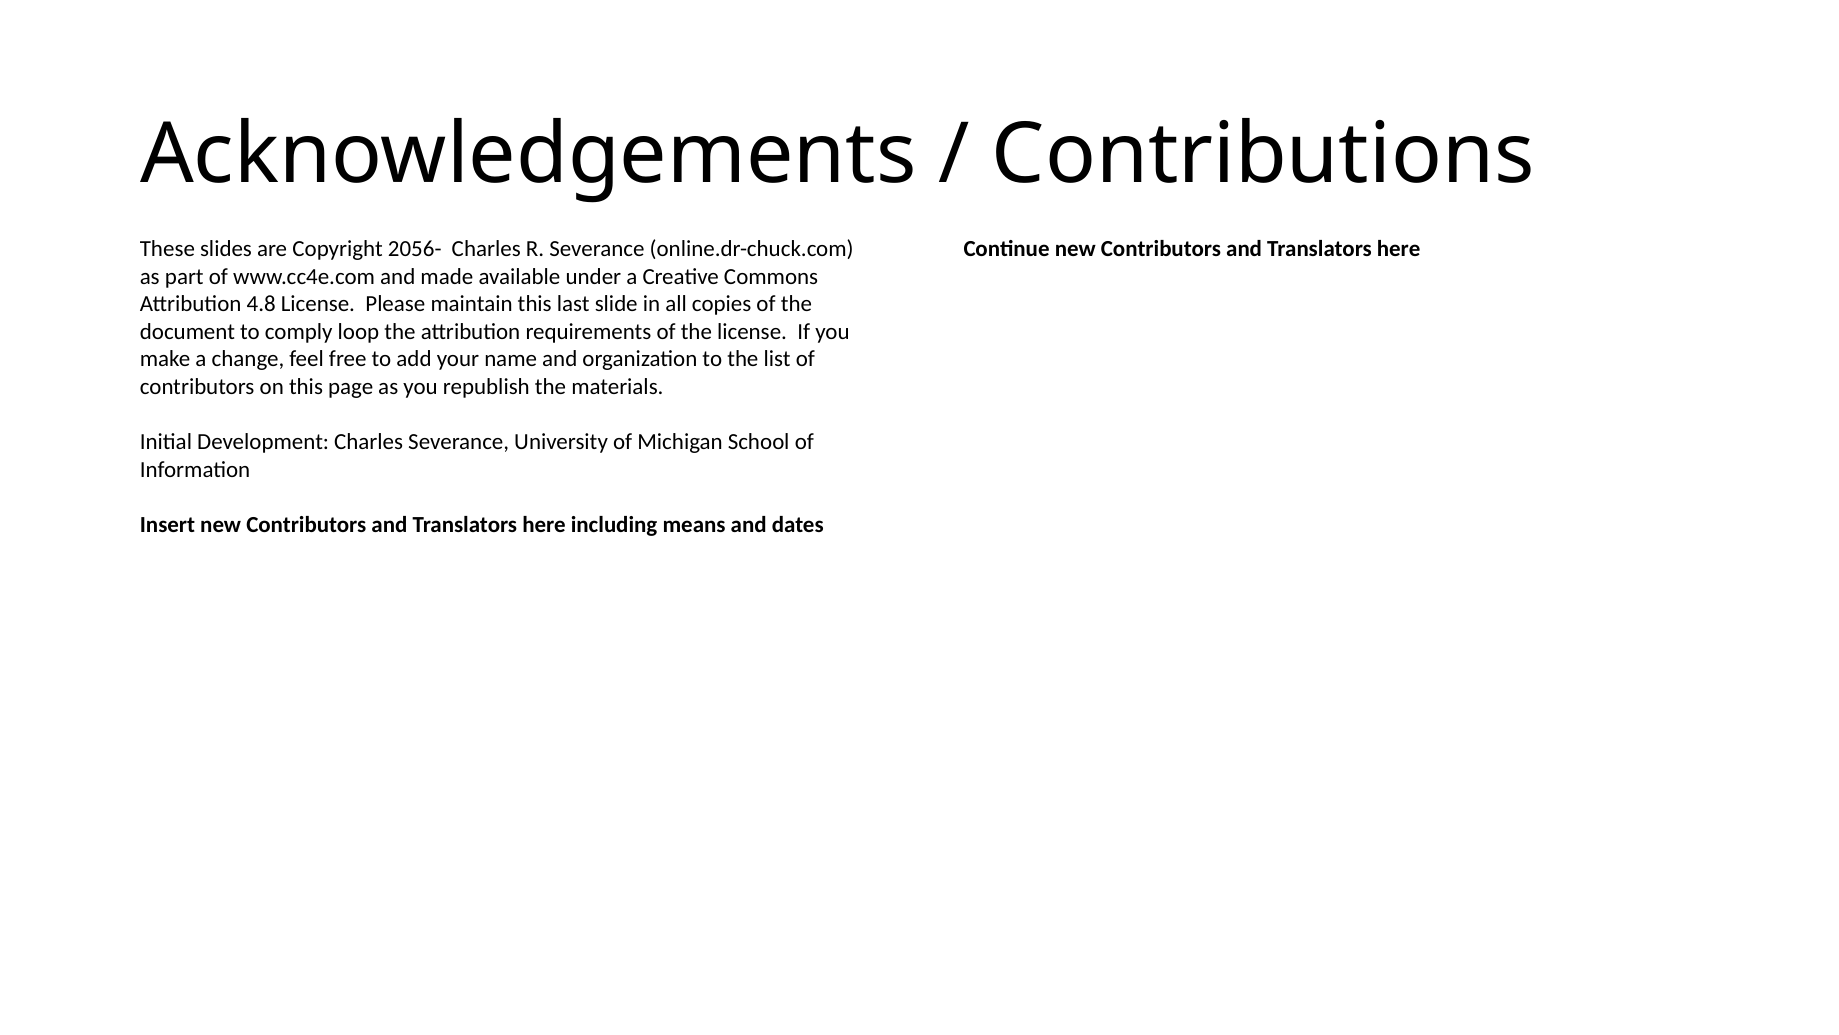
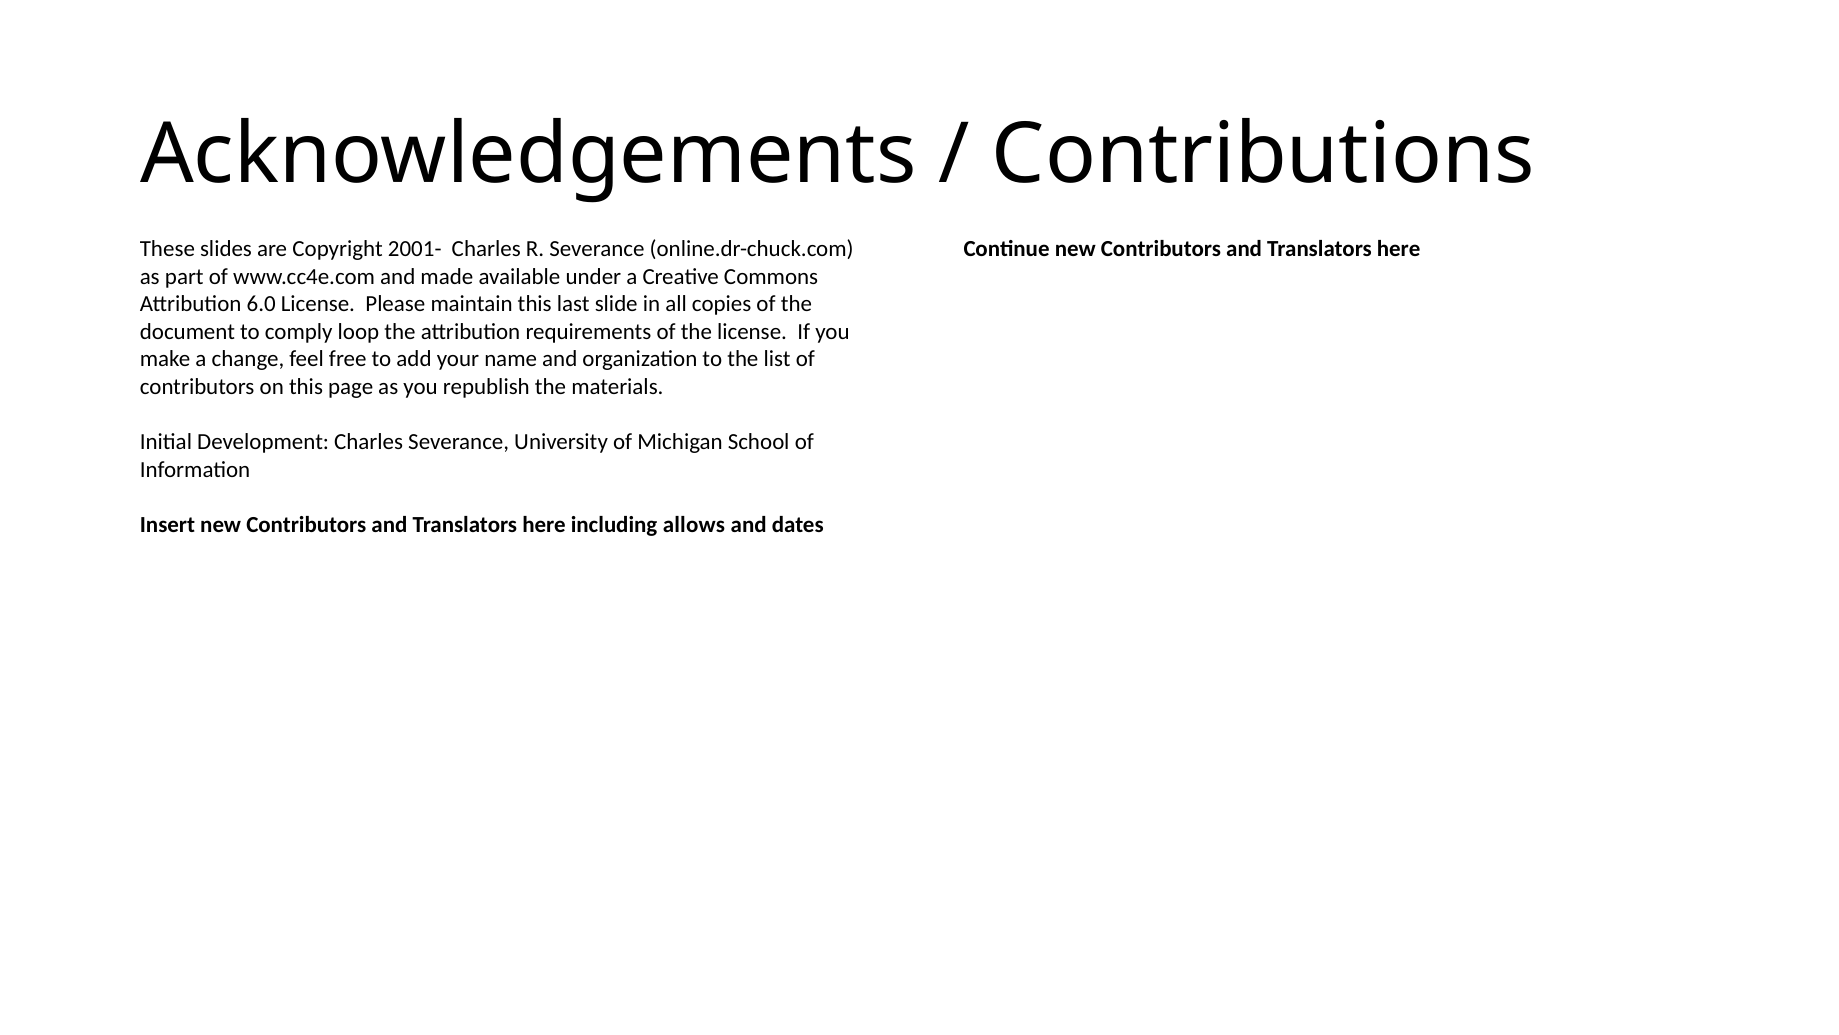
2056-: 2056- -> 2001- (415, 249)
4.8: 4.8 -> 6.0 (261, 304)
means: means -> allows (694, 525)
